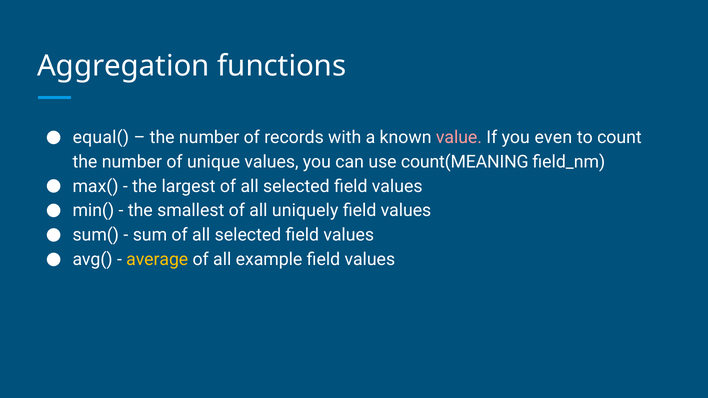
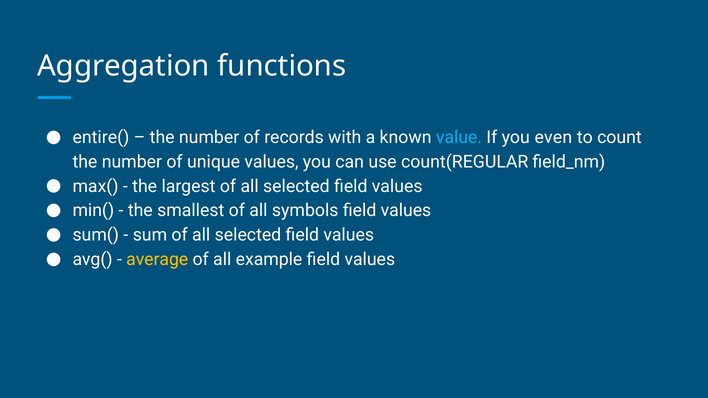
equal(: equal( -> entire( (101, 137)
value colour: pink -> light blue (459, 137)
count(MEANING: count(MEANING -> count(REGULAR (465, 162)
uniquely: uniquely -> symbols (305, 211)
